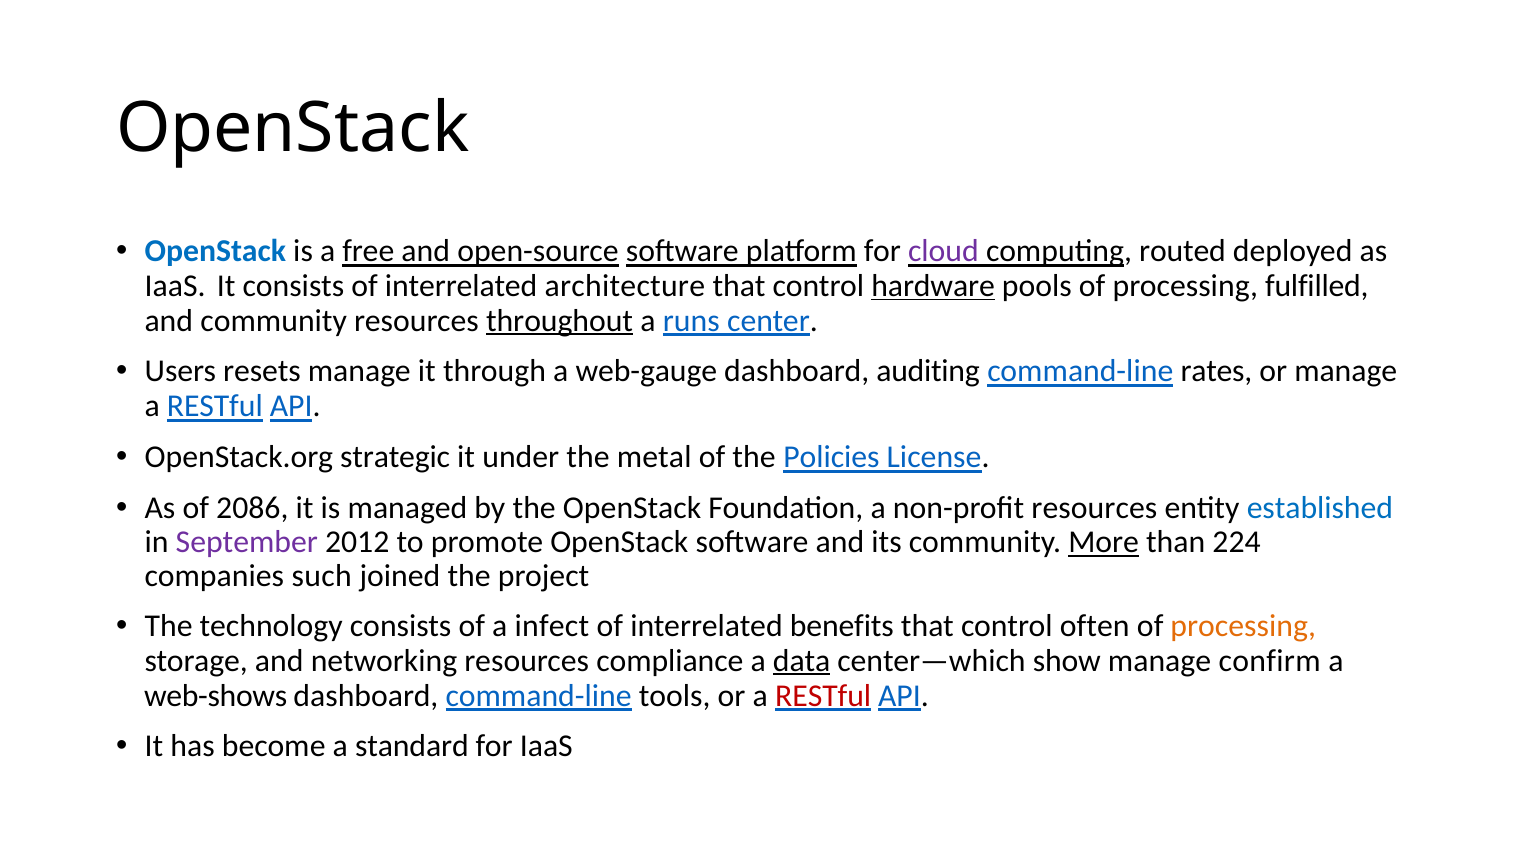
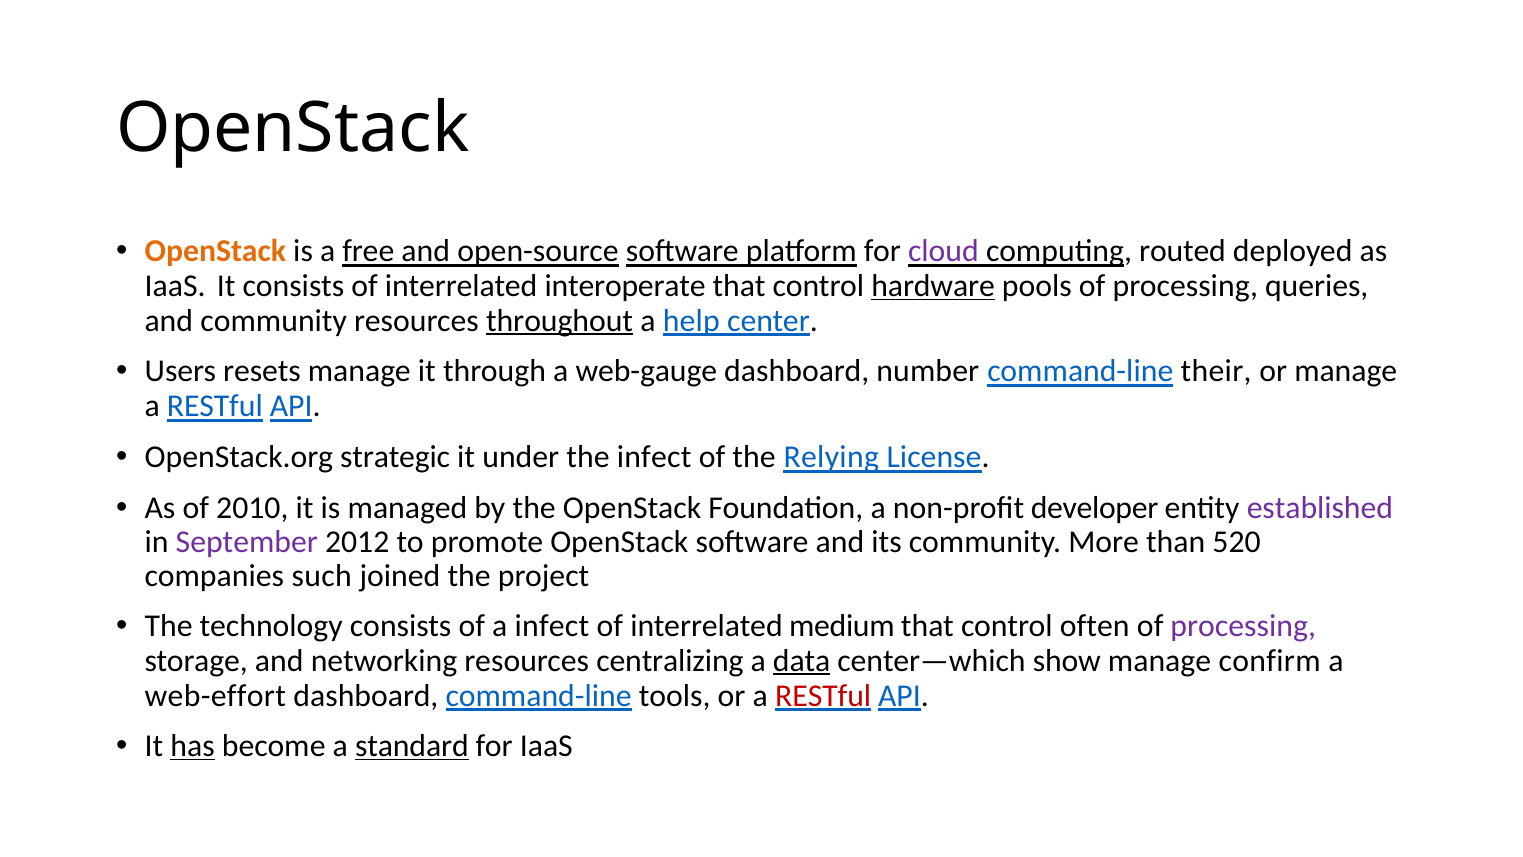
OpenStack colour: blue -> orange (215, 251)
architecture: architecture -> interoperate (625, 286)
fulfilled: fulfilled -> queries (1317, 286)
runs: runs -> help (691, 321)
auditing: auditing -> number (928, 371)
rates: rates -> their (1216, 371)
the metal: metal -> infect (654, 457)
Policies: Policies -> Relying (831, 457)
2086: 2086 -> 2010 (252, 508)
non-profit resources: resources -> developer (1095, 508)
established colour: blue -> purple (1320, 508)
More underline: present -> none (1104, 542)
224: 224 -> 520 (1237, 542)
benefits: benefits -> medium (842, 626)
processing colour: orange -> purple (1243, 626)
compliance: compliance -> centralizing (670, 660)
web-shows: web-shows -> web-effort (215, 695)
has underline: none -> present (193, 746)
standard underline: none -> present (412, 746)
